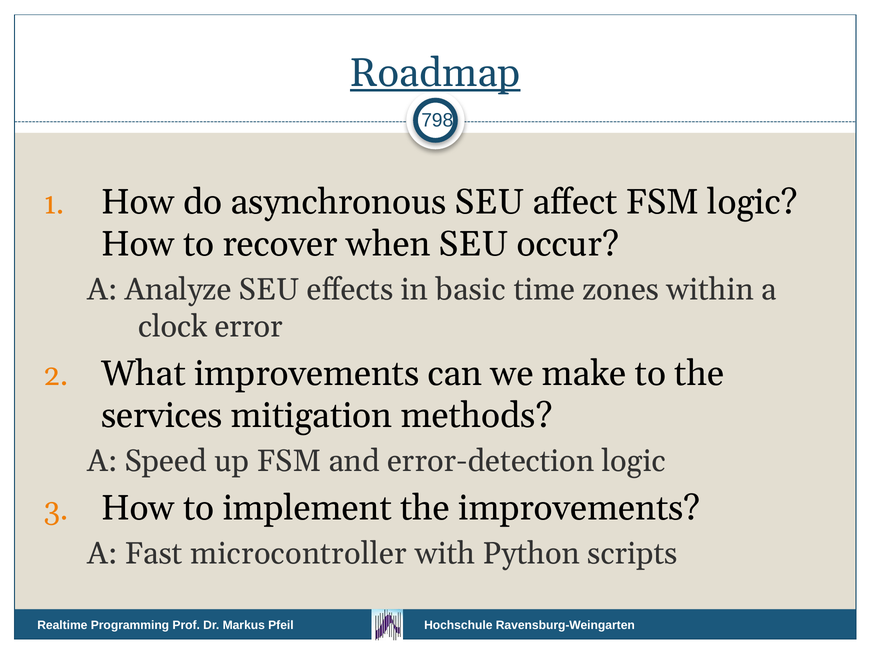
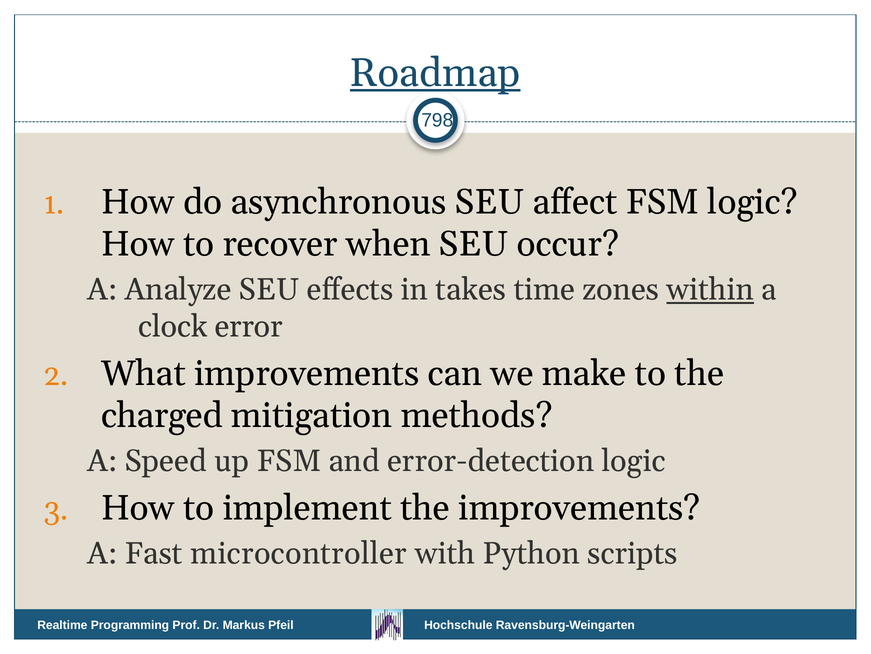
basic: basic -> takes (471, 289)
within underline: none -> present (710, 289)
services: services -> charged (162, 415)
